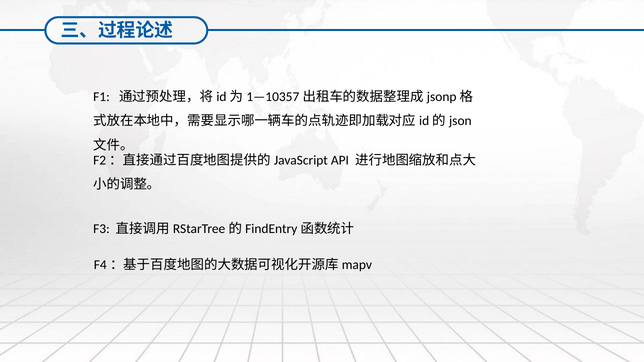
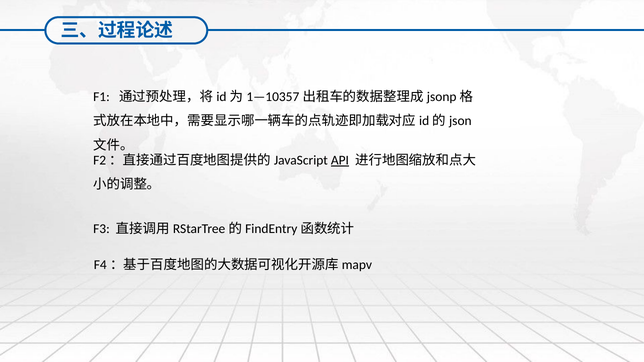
API underline: none -> present (340, 160)
